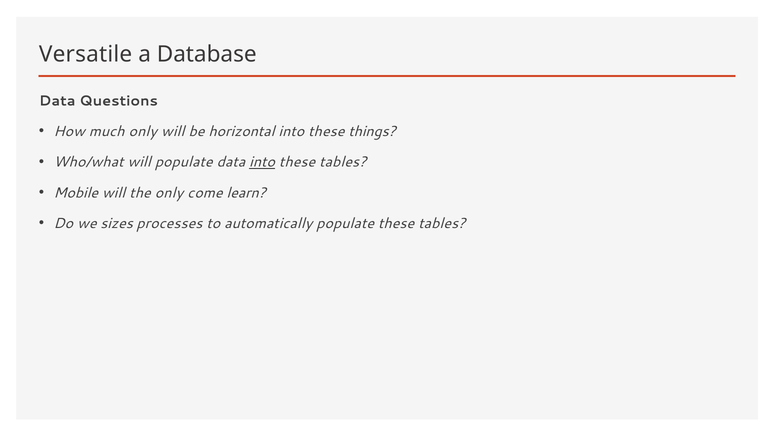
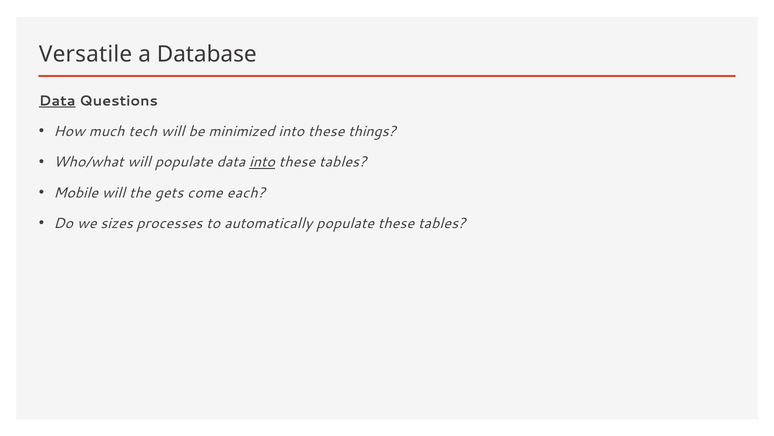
Data underline: none -> present (57, 101)
much only: only -> tech (143, 131)
horizontal: horizontal -> minimized (242, 131)
the only: only -> gets (169, 193)
learn: learn -> each (246, 193)
